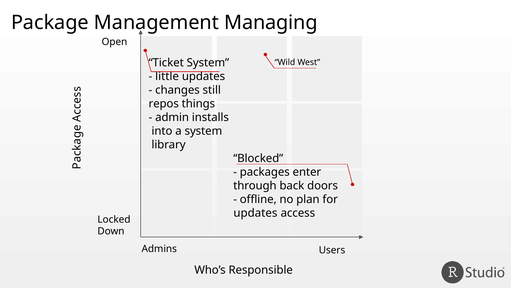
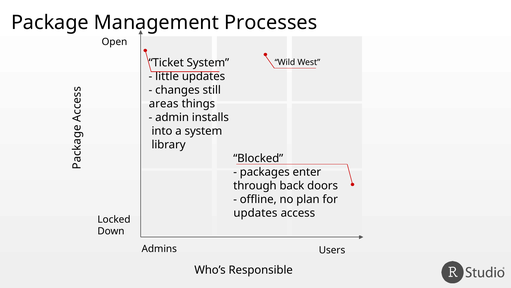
Managing: Managing -> Processes (271, 23)
repos: repos -> areas (164, 104)
